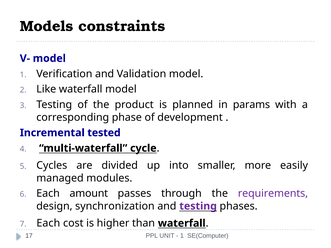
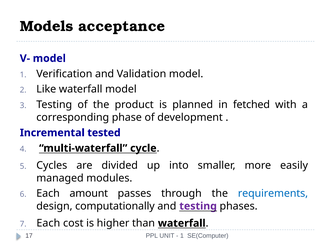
constraints: constraints -> acceptance (122, 26)
params: params -> fetched (251, 105)
requirements colour: purple -> blue (273, 194)
synchronization: synchronization -> computationally (115, 206)
